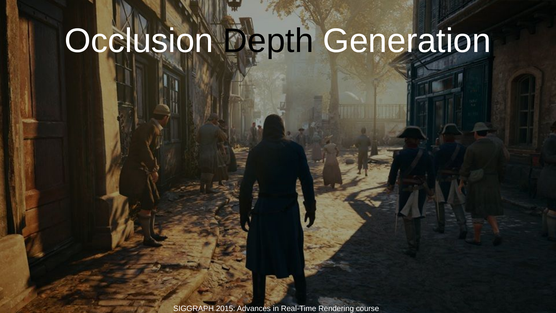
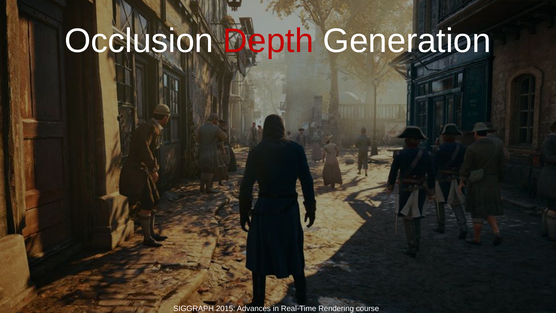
Depth colour: black -> red (268, 41)
